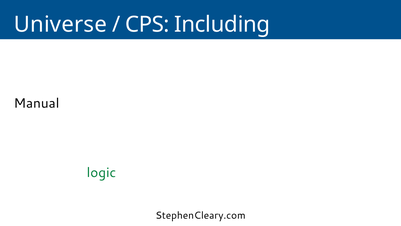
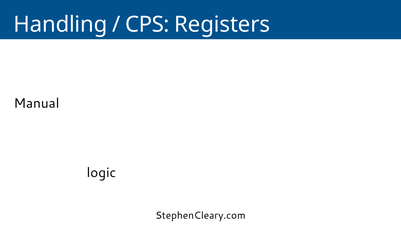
Universe: Universe -> Handling (61, 24)
Including: Including -> Registers (222, 24)
logic colour: green -> black (101, 172)
